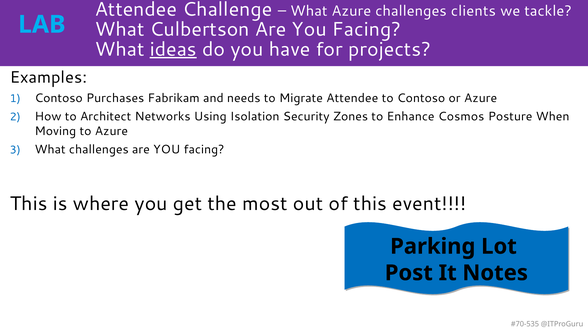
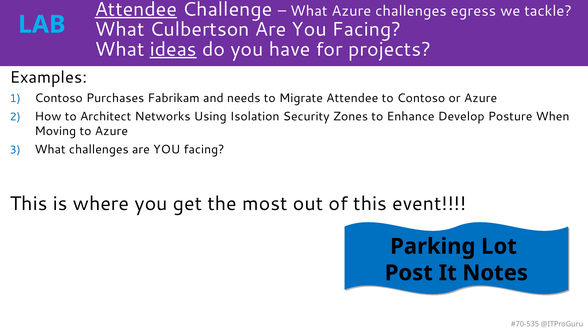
Attendee underline: none -> present (136, 9)
clients: clients -> egress (473, 11)
Cosmos: Cosmos -> Develop (461, 116)
